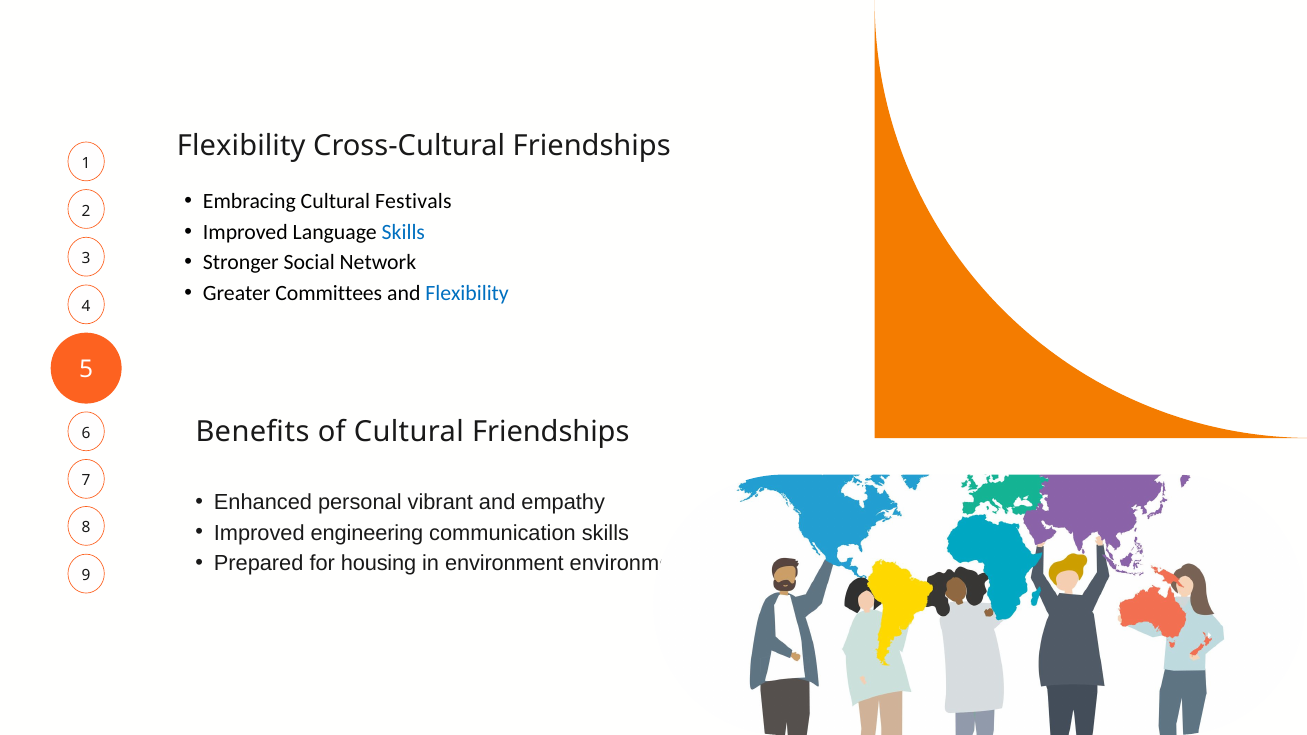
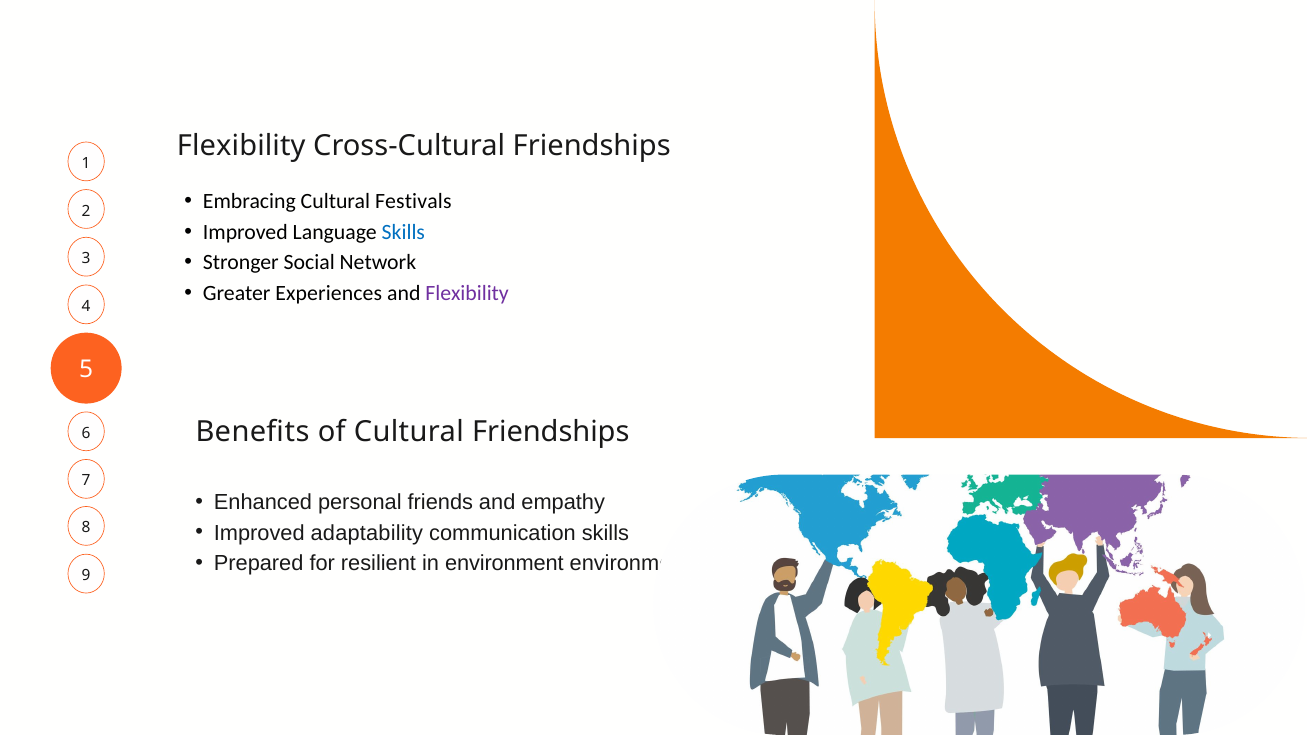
Committees: Committees -> Experiences (329, 293)
Flexibility colour: blue -> purple (467, 293)
vibrant: vibrant -> friends (440, 503)
engineering: engineering -> adaptability (367, 533)
housing: housing -> resilient (378, 564)
